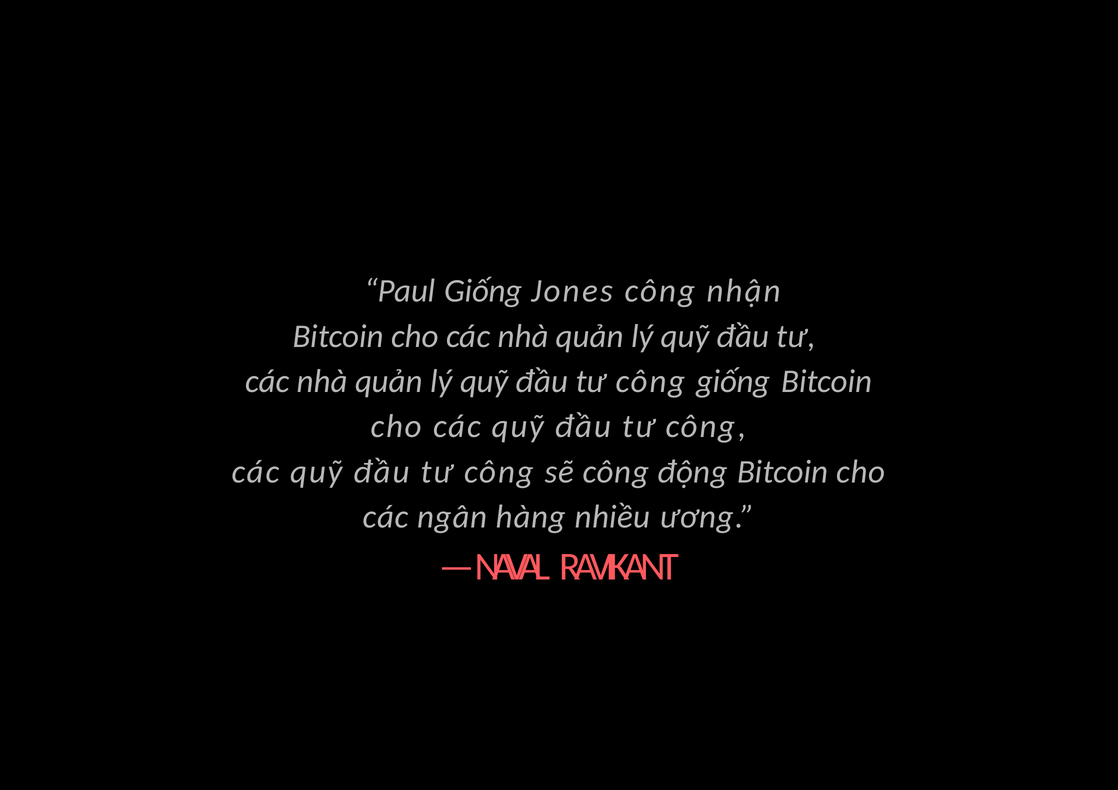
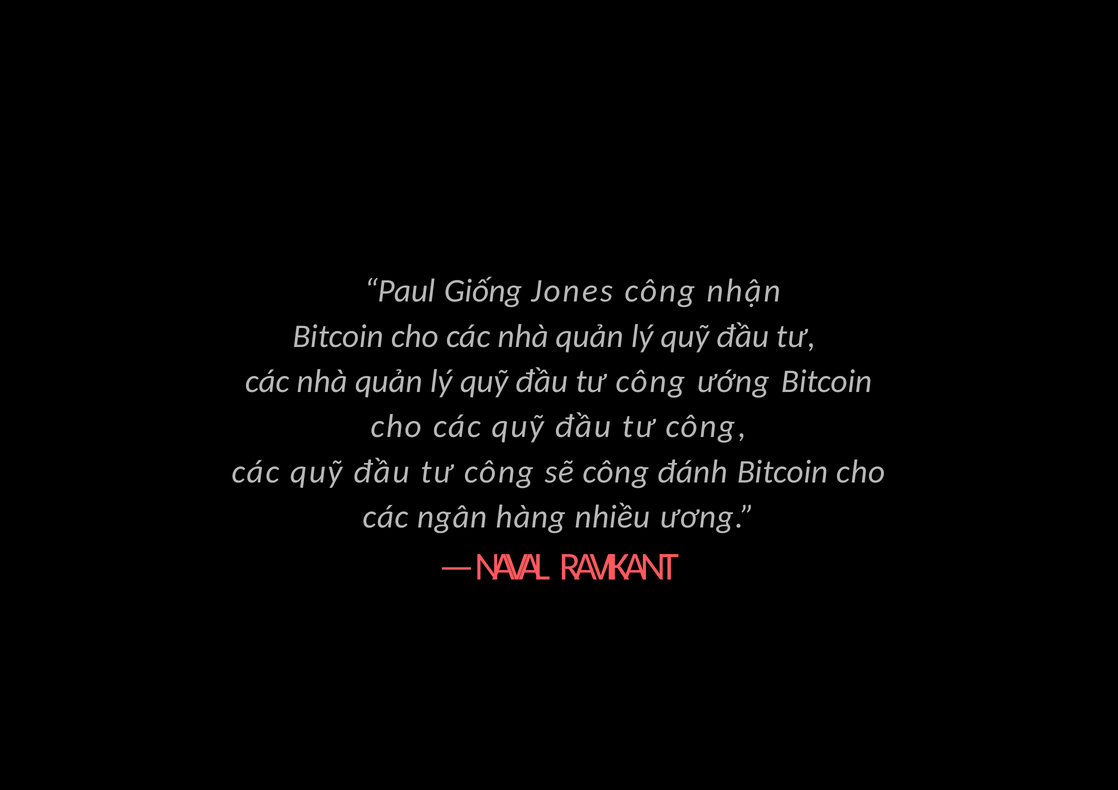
công giống: giống -> ướng (733, 381)
động: động -> đánh (693, 472)
